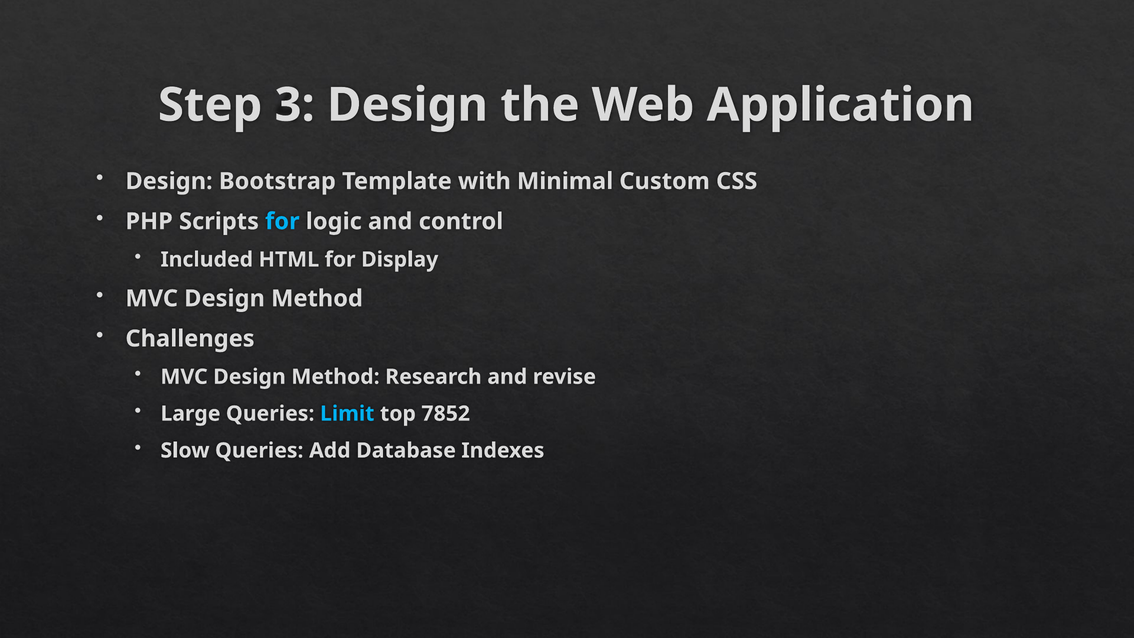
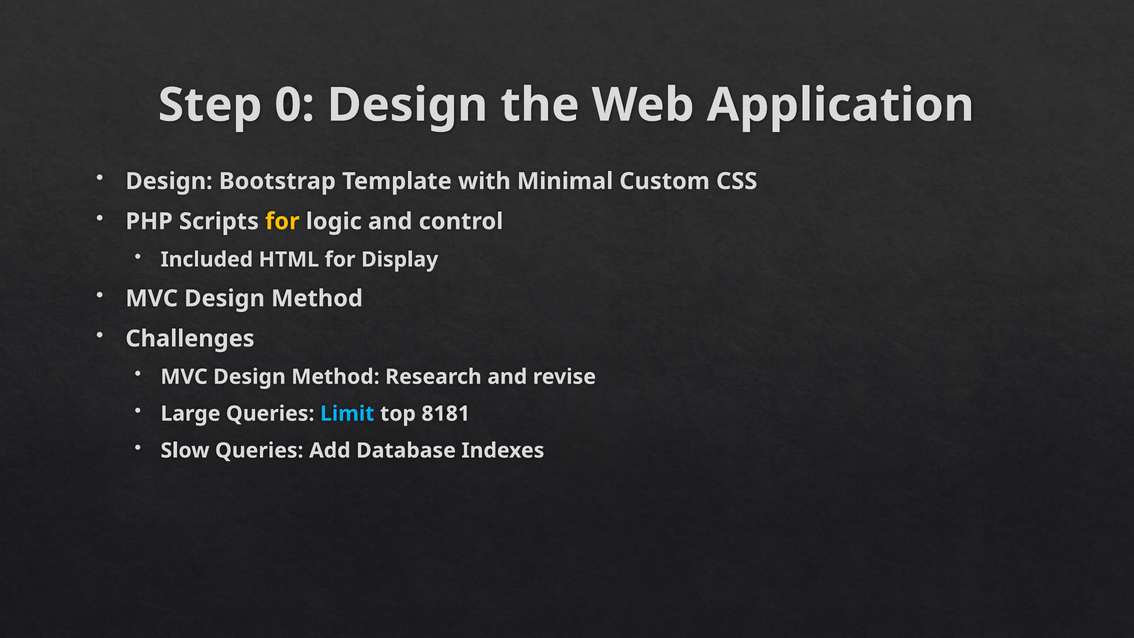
3: 3 -> 0 (295, 105)
for colour: light blue -> yellow (282, 221)
7852: 7852 -> 8181 (446, 414)
